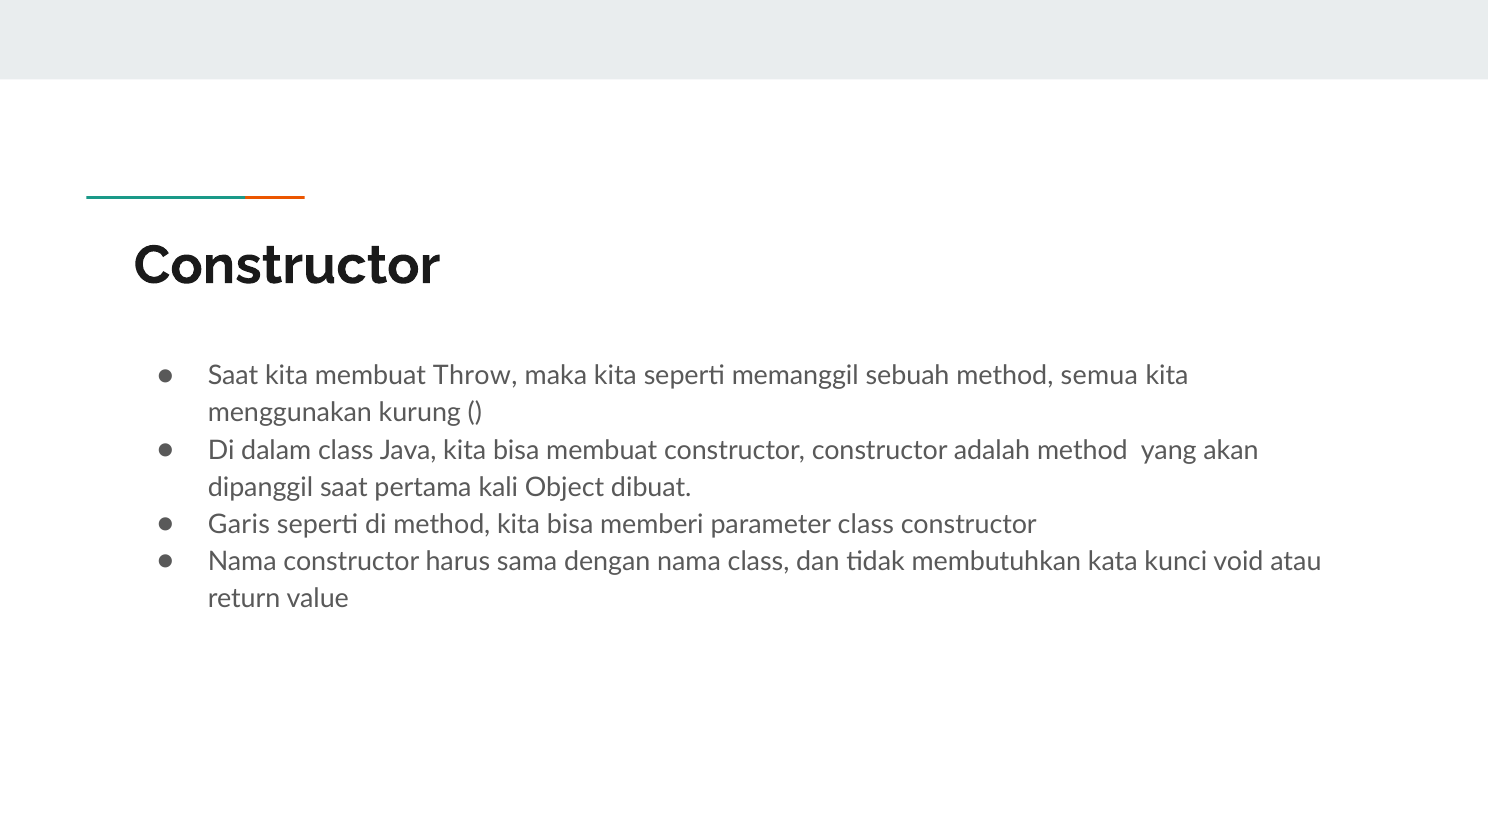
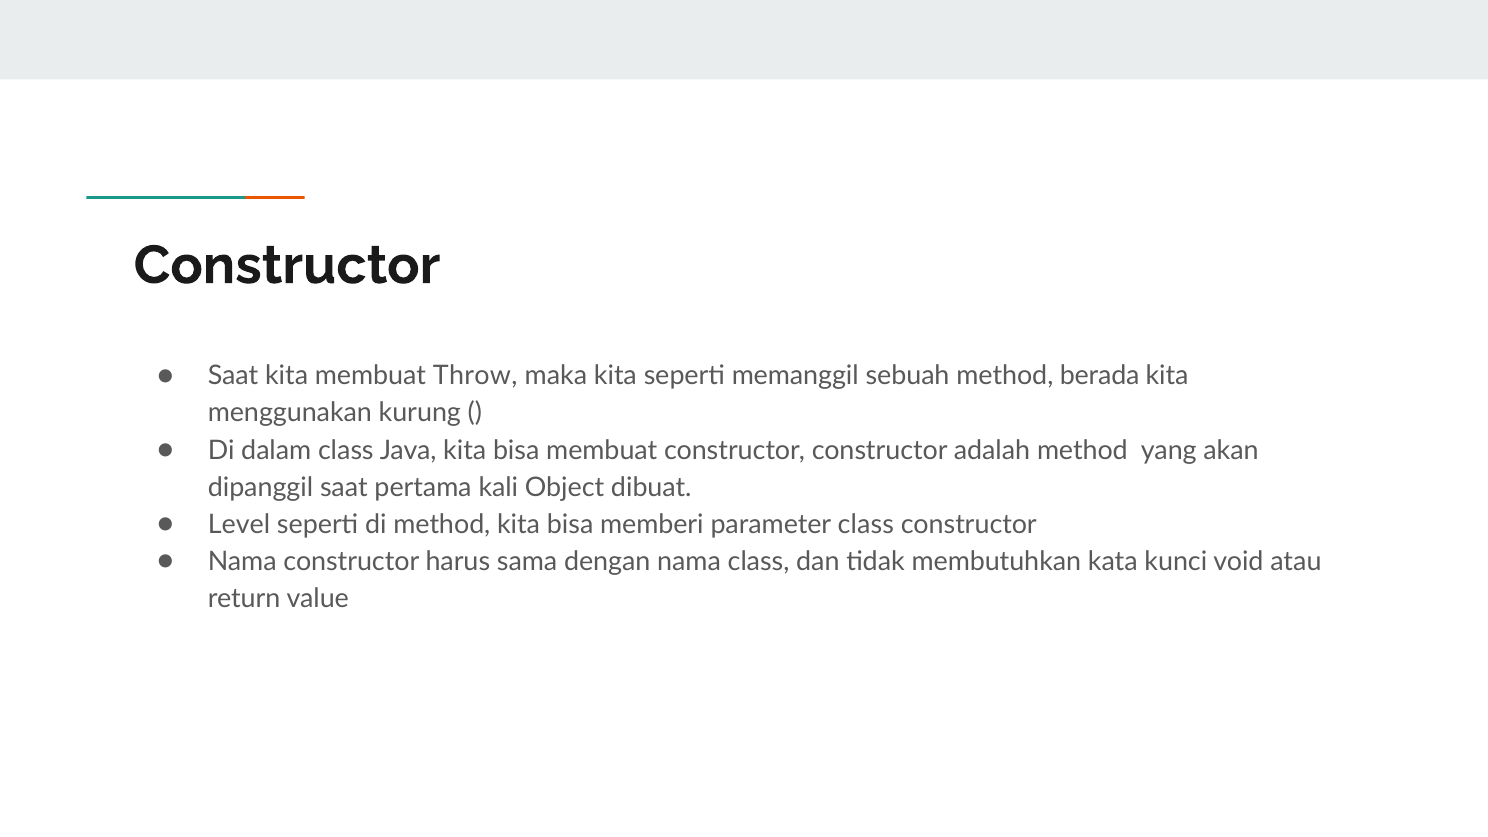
semua: semua -> berada (1100, 376)
Garis: Garis -> Level (239, 524)
